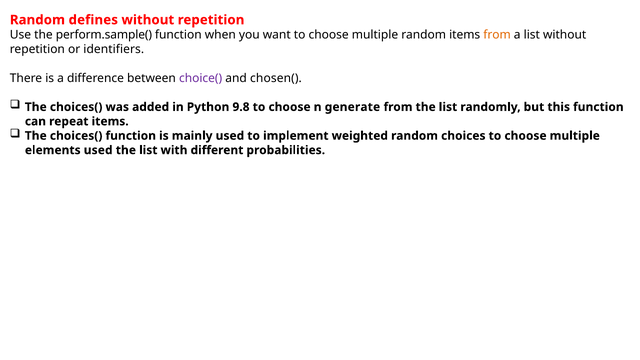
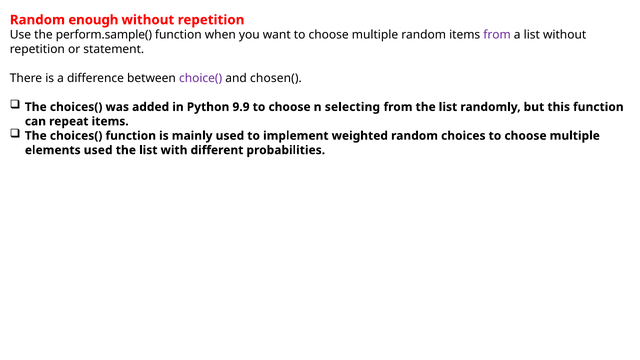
defines: defines -> enough (93, 20)
from colour: orange -> purple (497, 35)
identifiers: identifiers -> statement (114, 49)
9.8: 9.8 -> 9.9 (241, 107)
generate: generate -> selecting (352, 107)
